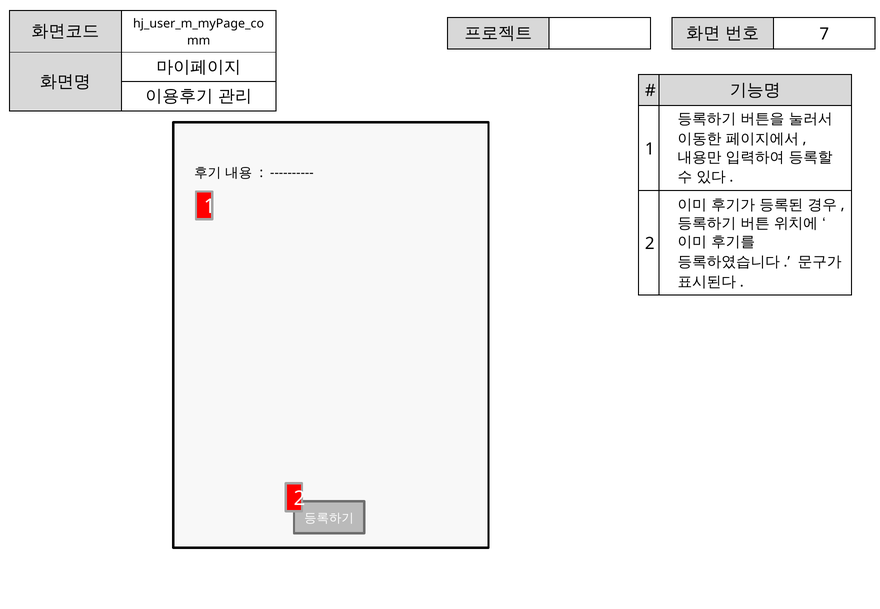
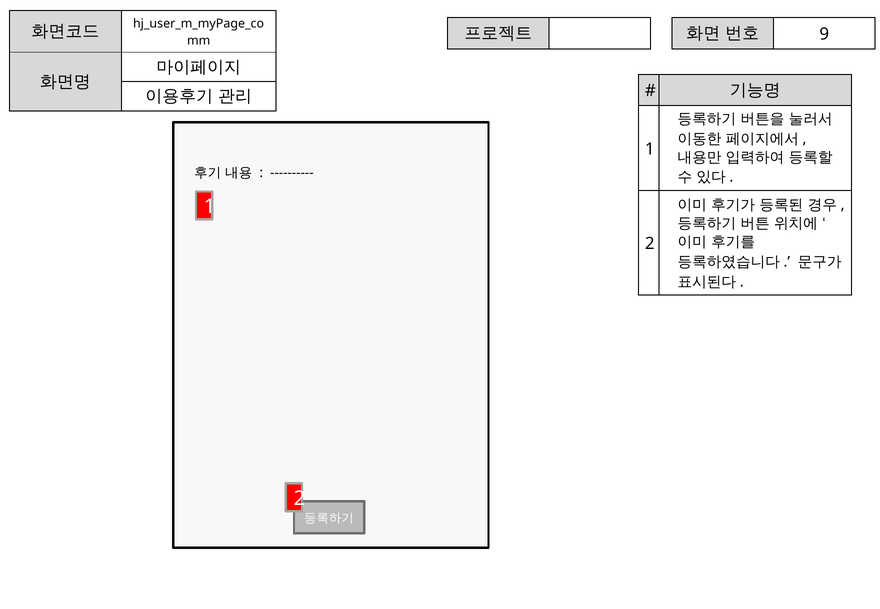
7: 7 -> 9 (824, 34)
